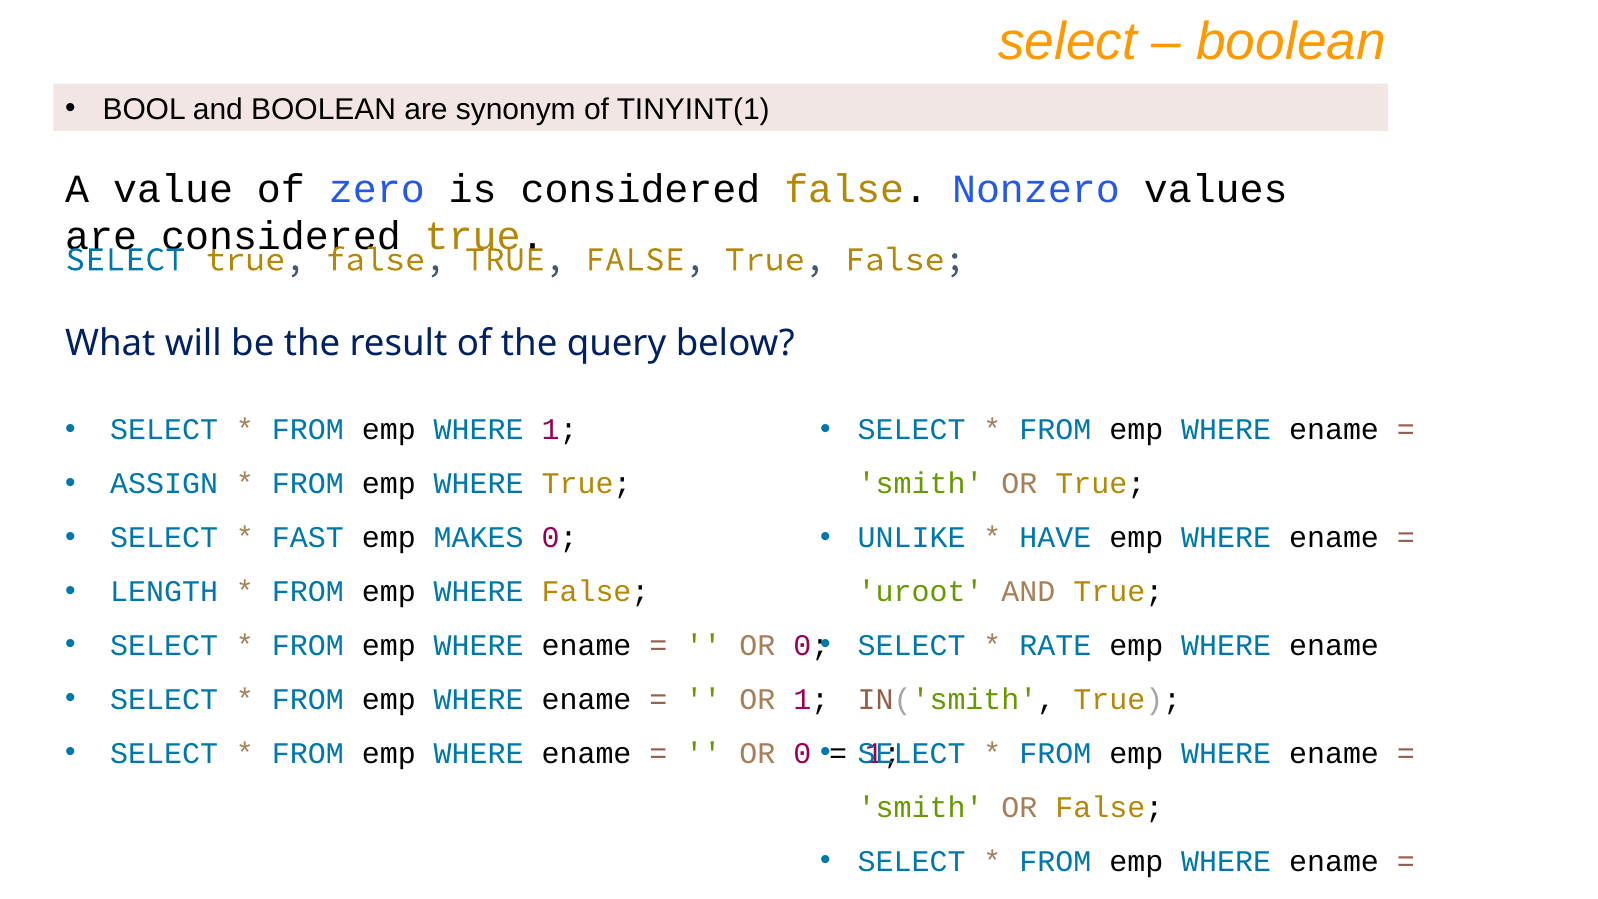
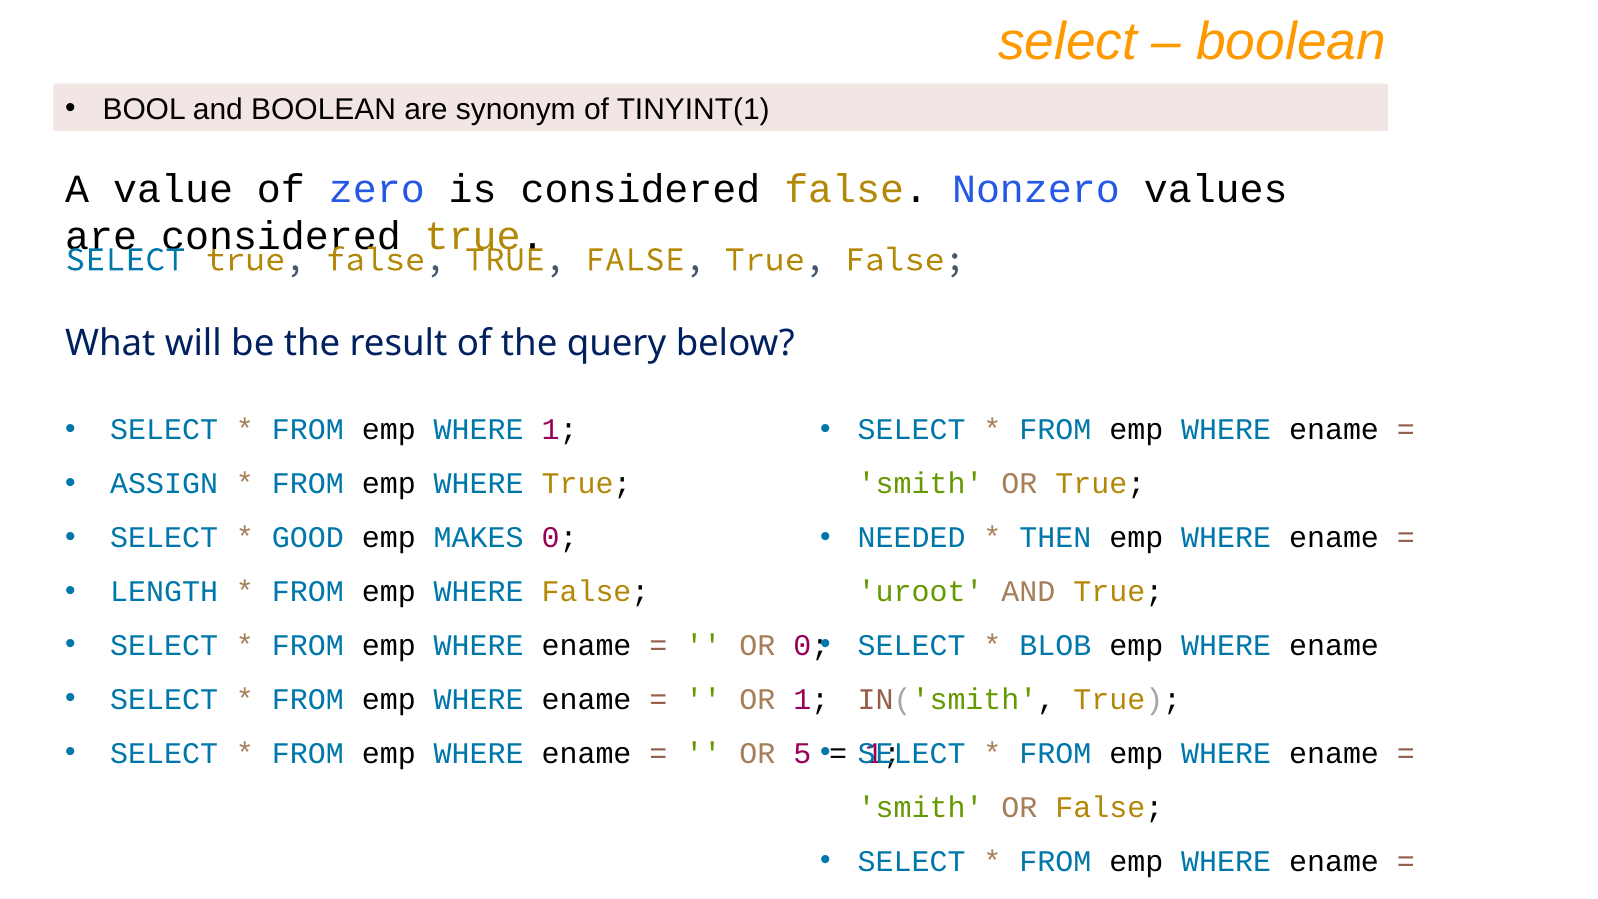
FAST: FAST -> GOOD (308, 538)
UNLIKE: UNLIKE -> NEEDED (912, 538)
HAVE: HAVE -> THEN (1055, 538)
RATE: RATE -> BLOB (1055, 646)
0: 0 -> 5 (802, 753)
